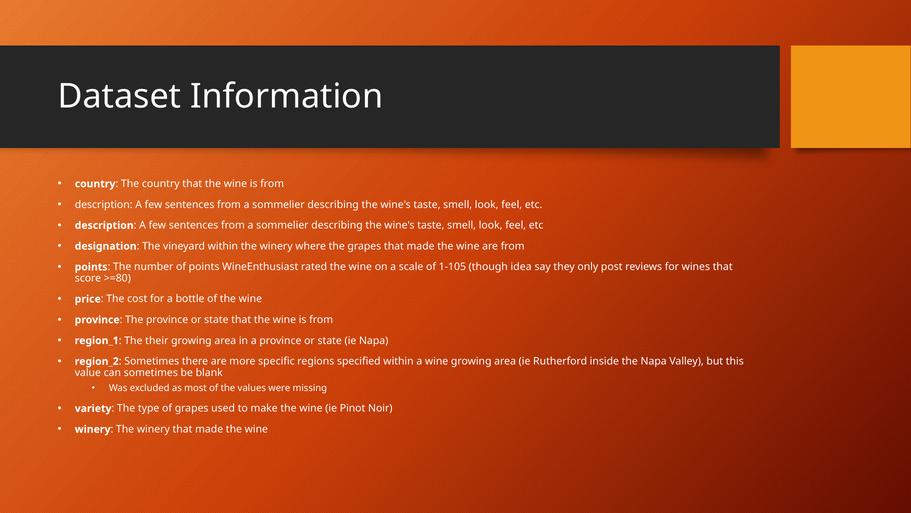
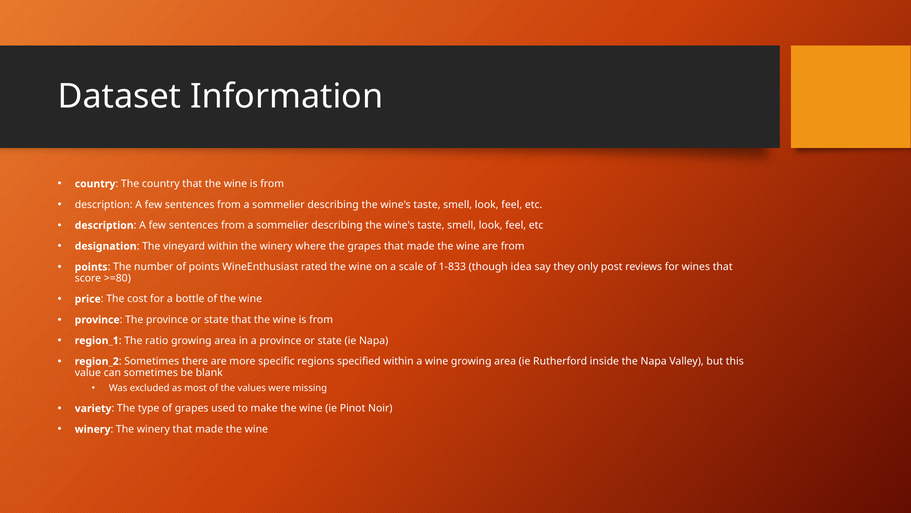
1-105: 1-105 -> 1-833 (452, 267)
their: their -> ratio (157, 340)
